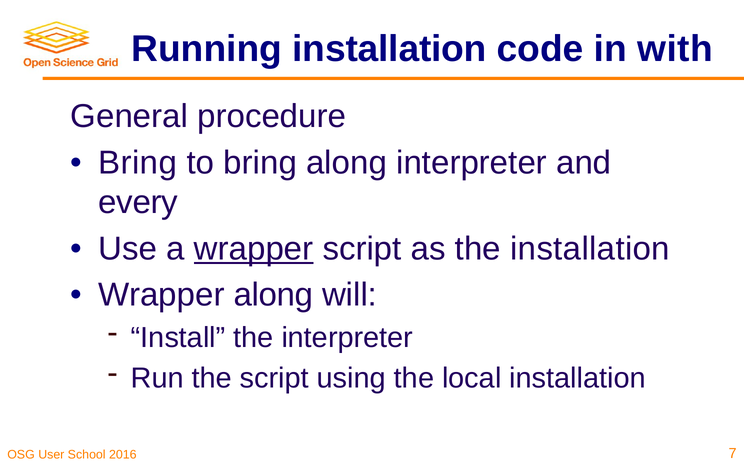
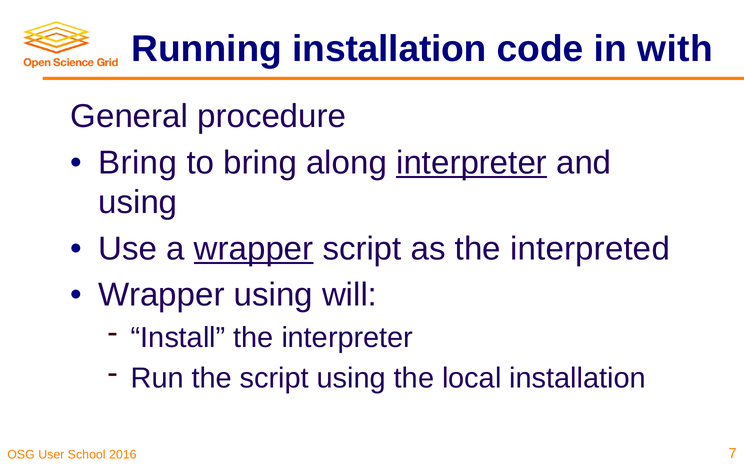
interpreter underline: none -> present (472, 163)
every: every -> using (138, 202)
the installation: installation -> interpreted (590, 249)
Wrapper along: along -> using (273, 295)
